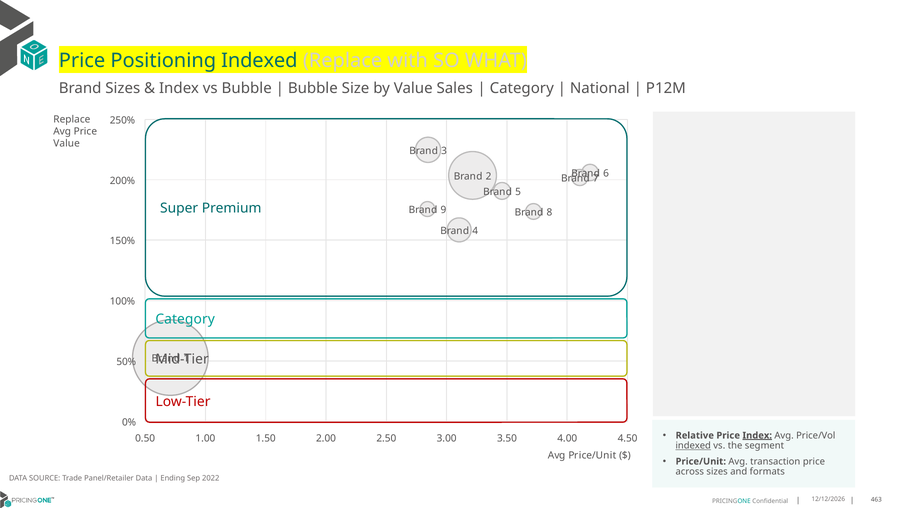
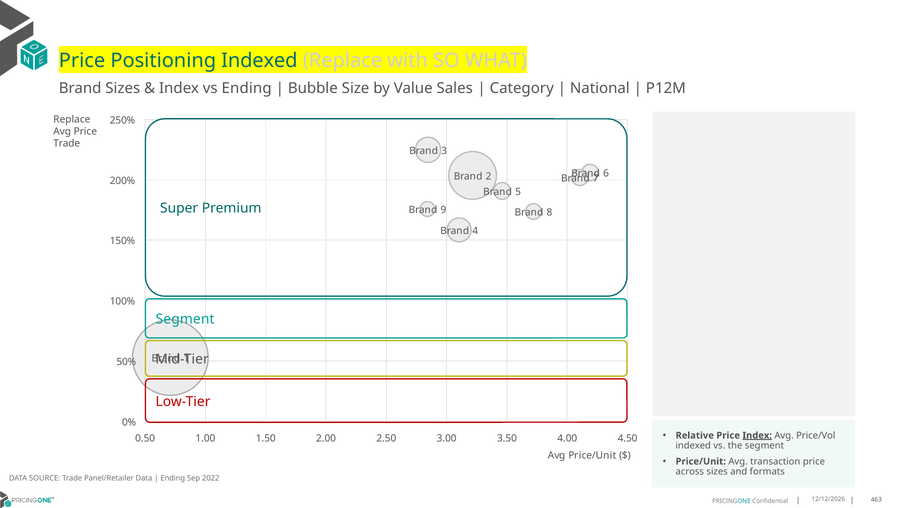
vs Bubble: Bubble -> Ending (247, 88)
Value: Value -> Trade (67, 144)
Category: Category -> Segment (185, 320)
indexed underline: present -> none (693, 446)
